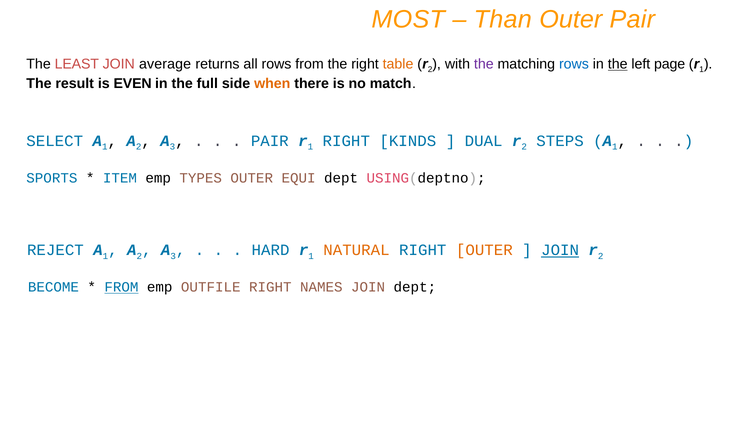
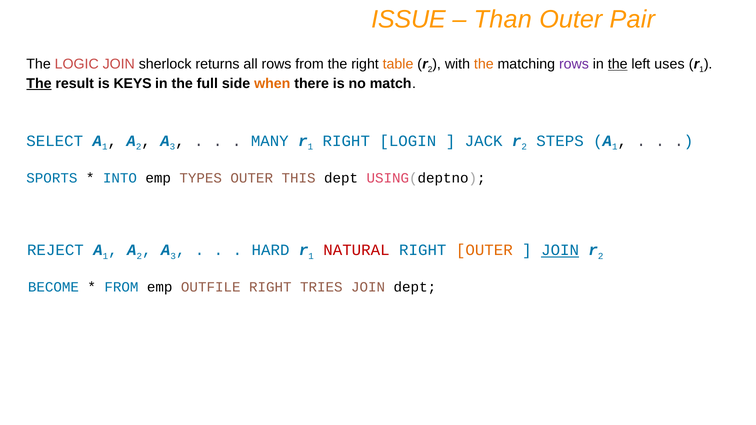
MOST: MOST -> ISSUE (408, 20)
LEAST: LEAST -> LOGIC (77, 64)
average: average -> sherlock (165, 64)
the colour: purple -> orange (484, 64)
rows colour: blue -> purple (574, 64)
page: page -> uses (669, 64)
The underline: none -> present (39, 84)
EVEN: EVEN -> KEYS (133, 84)
PAIR: PAIR -> MANY (270, 141)
KINDS: KINDS -> LOGIN (408, 141)
DUAL: DUAL -> JACK (484, 141)
ITEM: ITEM -> INTO (120, 178)
EQUI: EQUI -> THIS (299, 178)
NATURAL colour: orange -> red (356, 250)
FROM underline: present -> none (121, 287)
NAMES: NAMES -> TRIES (321, 287)
